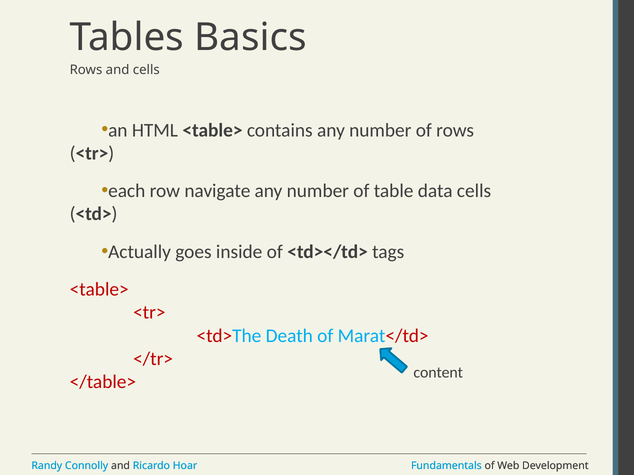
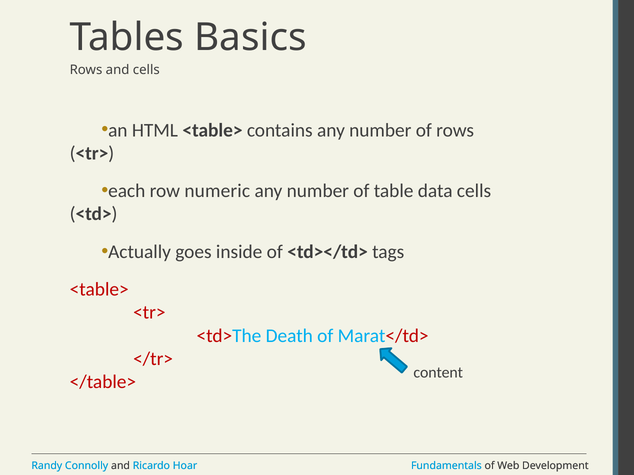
navigate: navigate -> numeric (217, 191)
